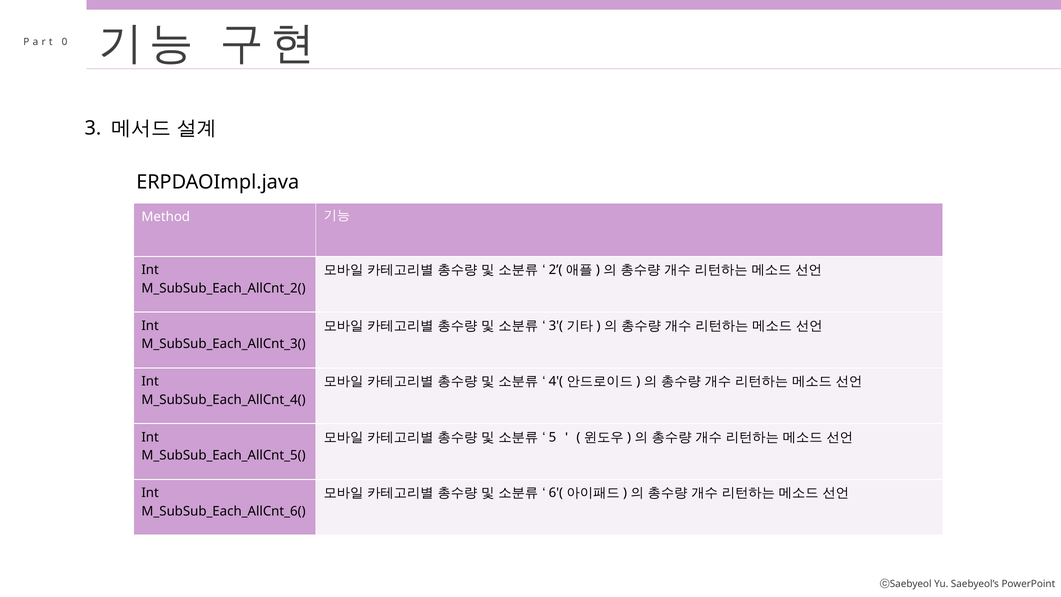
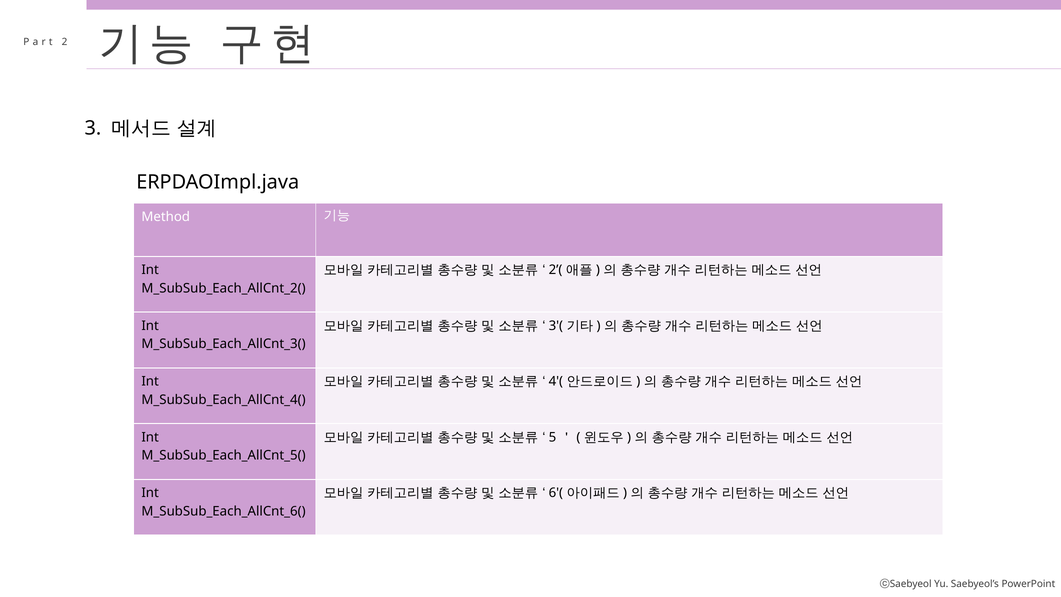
0: 0 -> 2 (65, 42)
